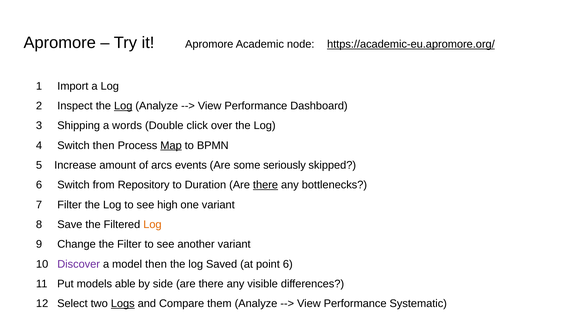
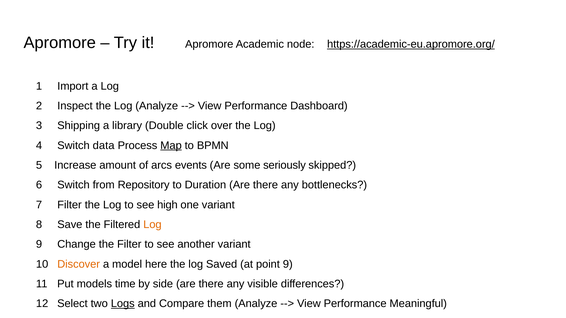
Log underline: present -> none (123, 106)
words: words -> library (127, 126)
Switch then: then -> data (104, 146)
there underline: present -> none (265, 185)
Discover colour: purple -> orange (79, 264)
model then: then -> here (156, 264)
point 6: 6 -> 9 (288, 264)
able: able -> time (125, 284)
Systematic: Systematic -> Meaningful (418, 304)
